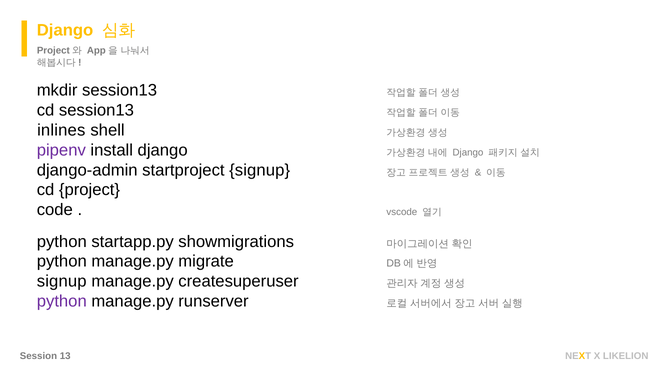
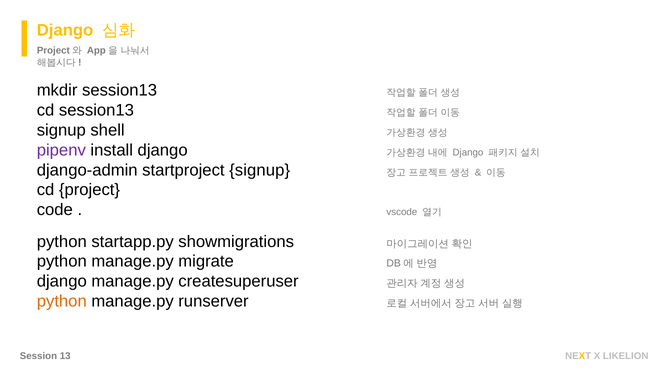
inlines: inlines -> signup (61, 130)
signup: signup -> django (62, 282)
python colour: purple -> orange (62, 302)
